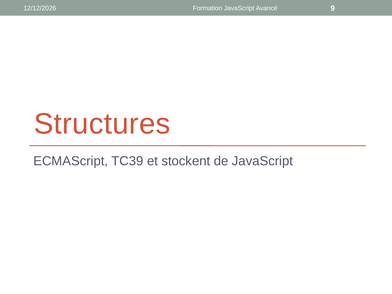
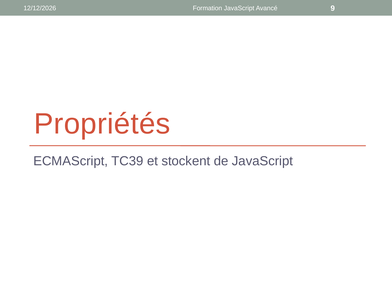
Structures: Structures -> Propriétés (102, 124)
